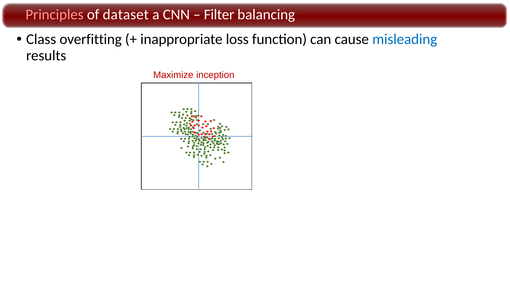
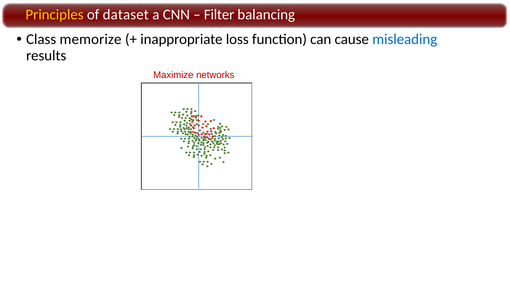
Principles colour: pink -> yellow (55, 15)
overfitting: overfitting -> memorize (91, 39)
inception: inception -> networks (215, 75)
